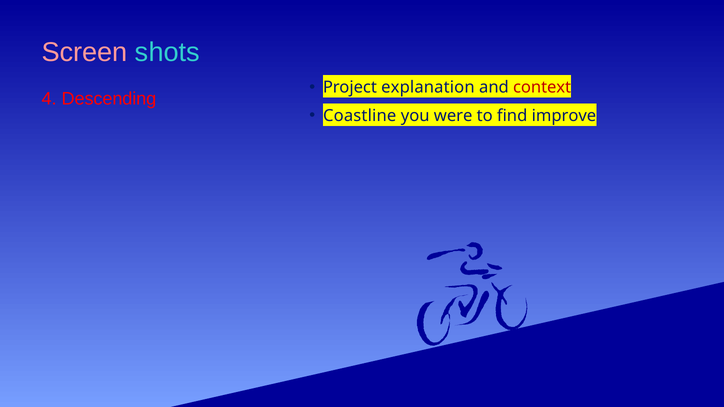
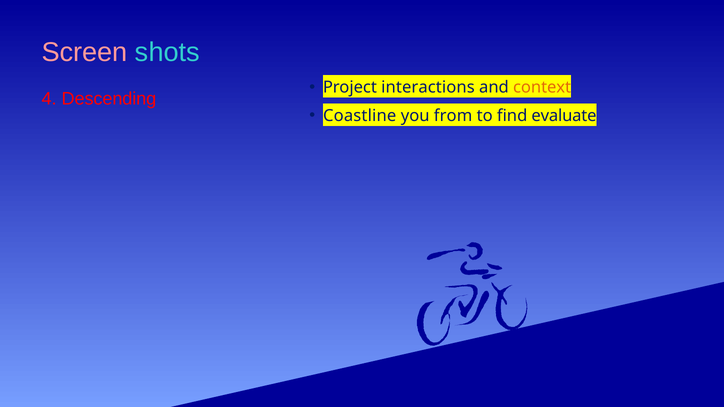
explanation: explanation -> interactions (428, 87)
context colour: red -> orange (542, 87)
were: were -> from (453, 116)
improve: improve -> evaluate (564, 116)
